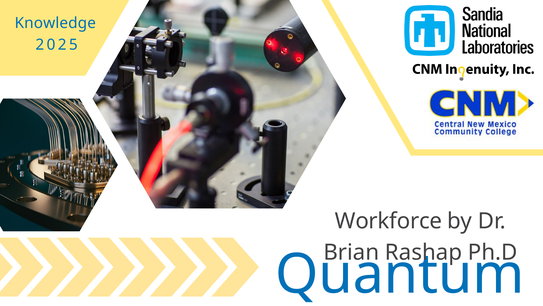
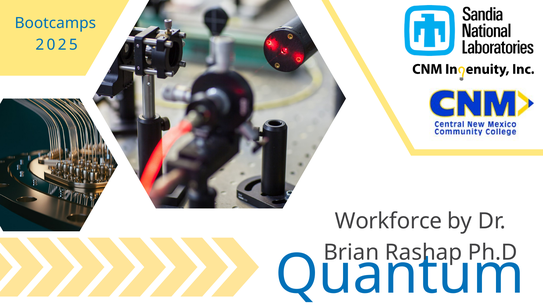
Knowledge: Knowledge -> Bootcamps (55, 23)
